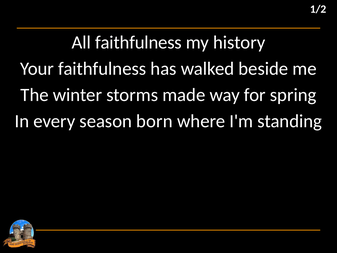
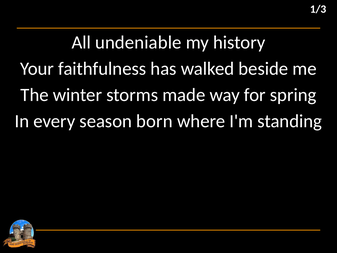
1/2: 1/2 -> 1/3 (318, 9)
All faithfulness: faithfulness -> undeniable (138, 42)
